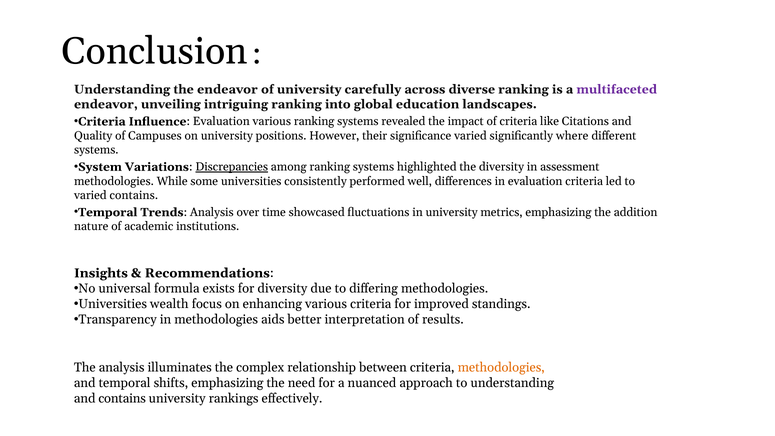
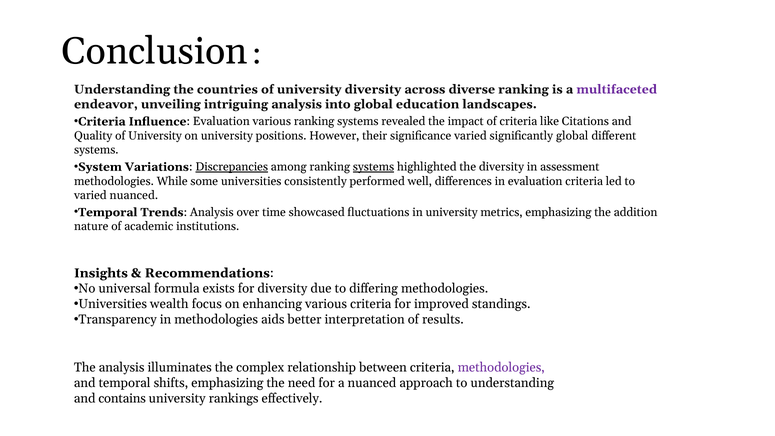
the endeavor: endeavor -> countries (227, 89)
university carefully: carefully -> diversity (373, 89)
intriguing ranking: ranking -> analysis (297, 104)
Quality of Campuses: Campuses -> University (155, 136)
significantly where: where -> global (572, 136)
systems underline: none -> present (374, 167)
varied contains: contains -> nuanced (134, 195)
methodologies colour: orange -> purple (501, 367)
